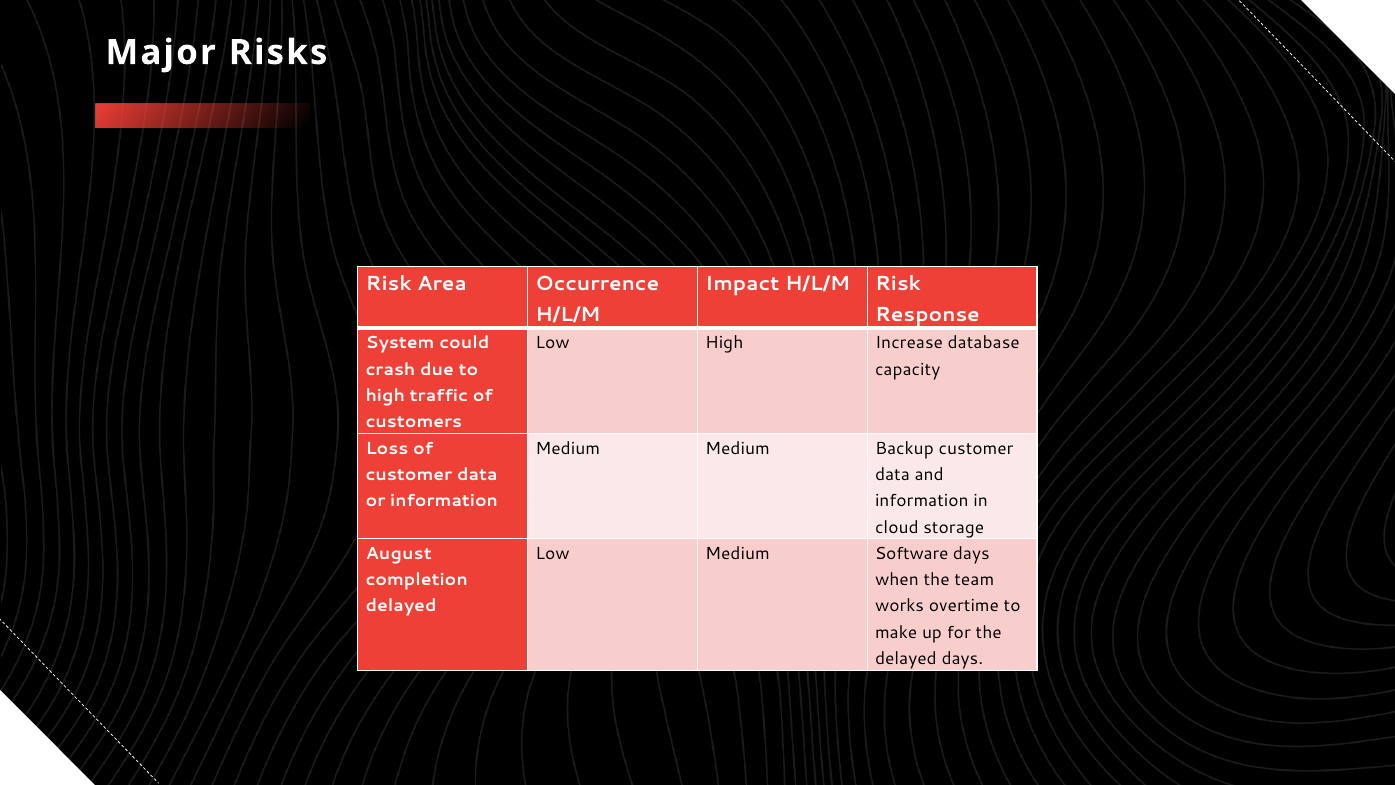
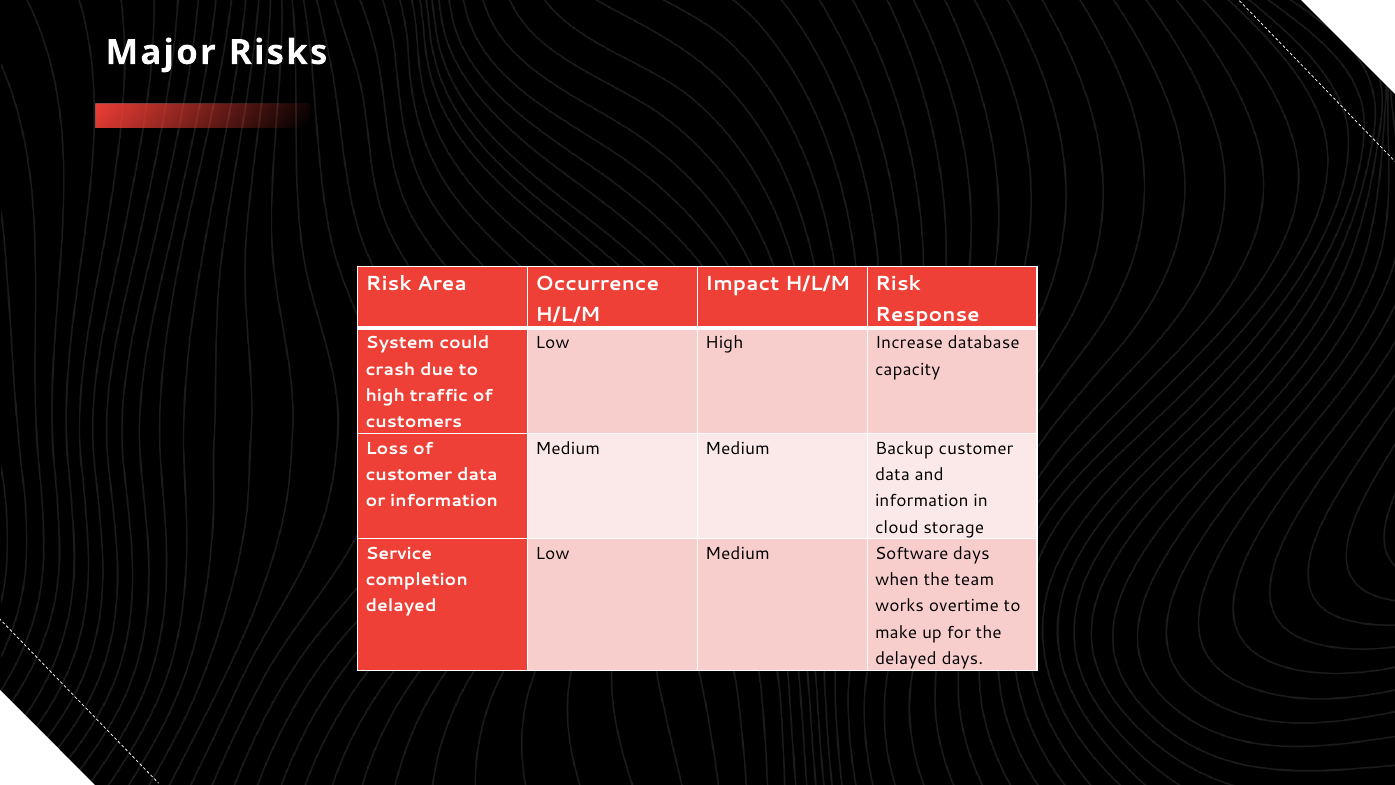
August: August -> Service (399, 553)
